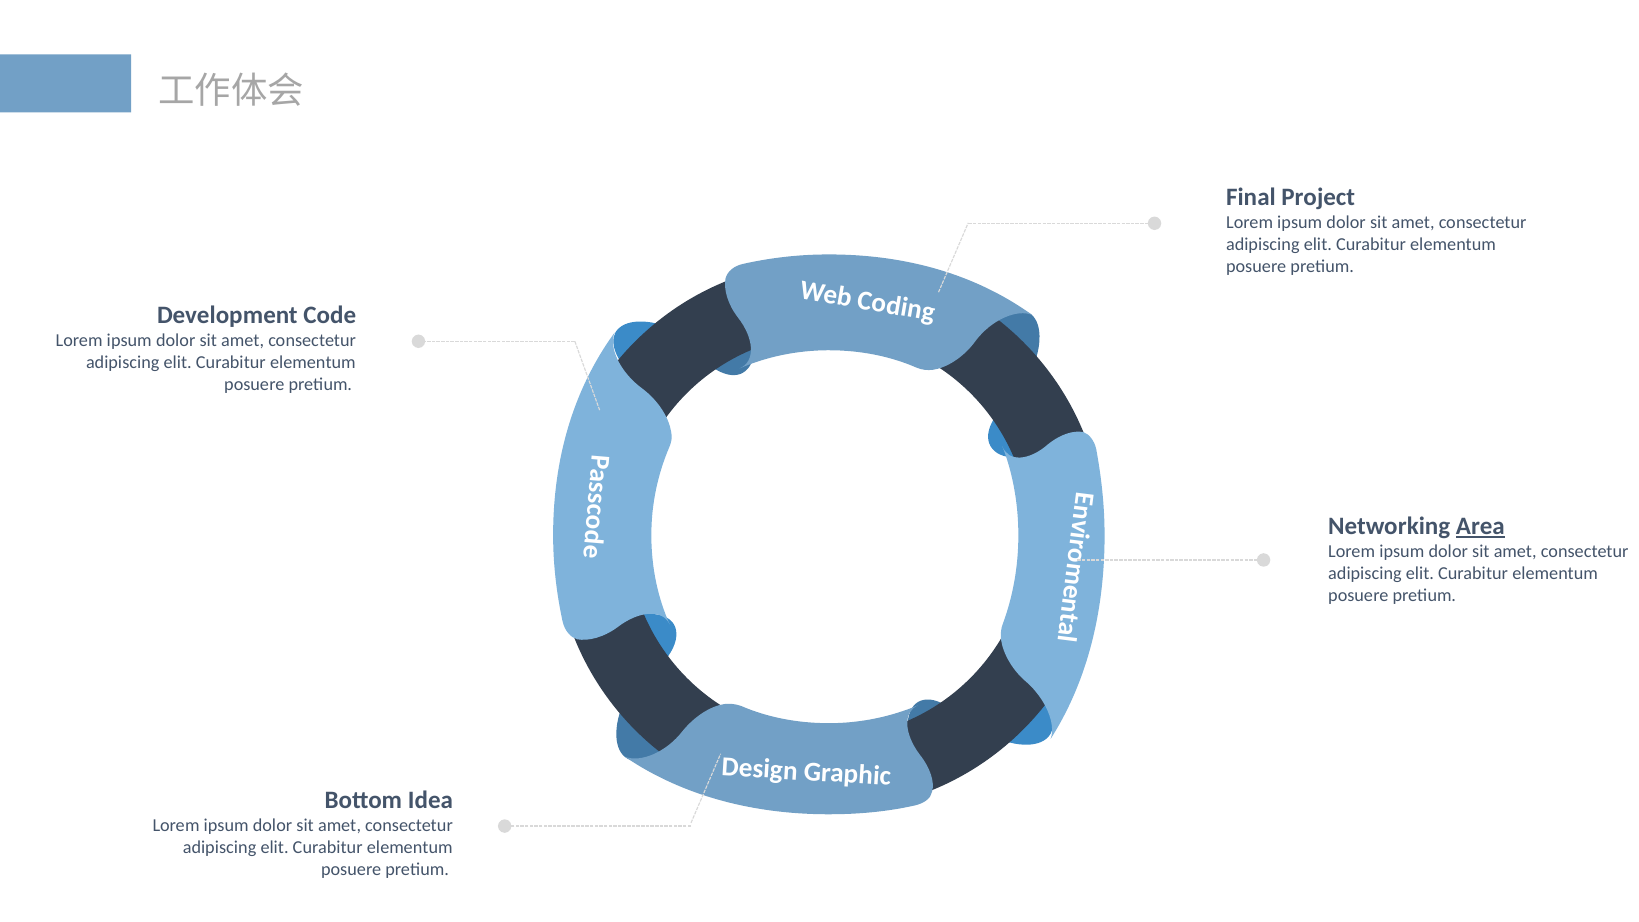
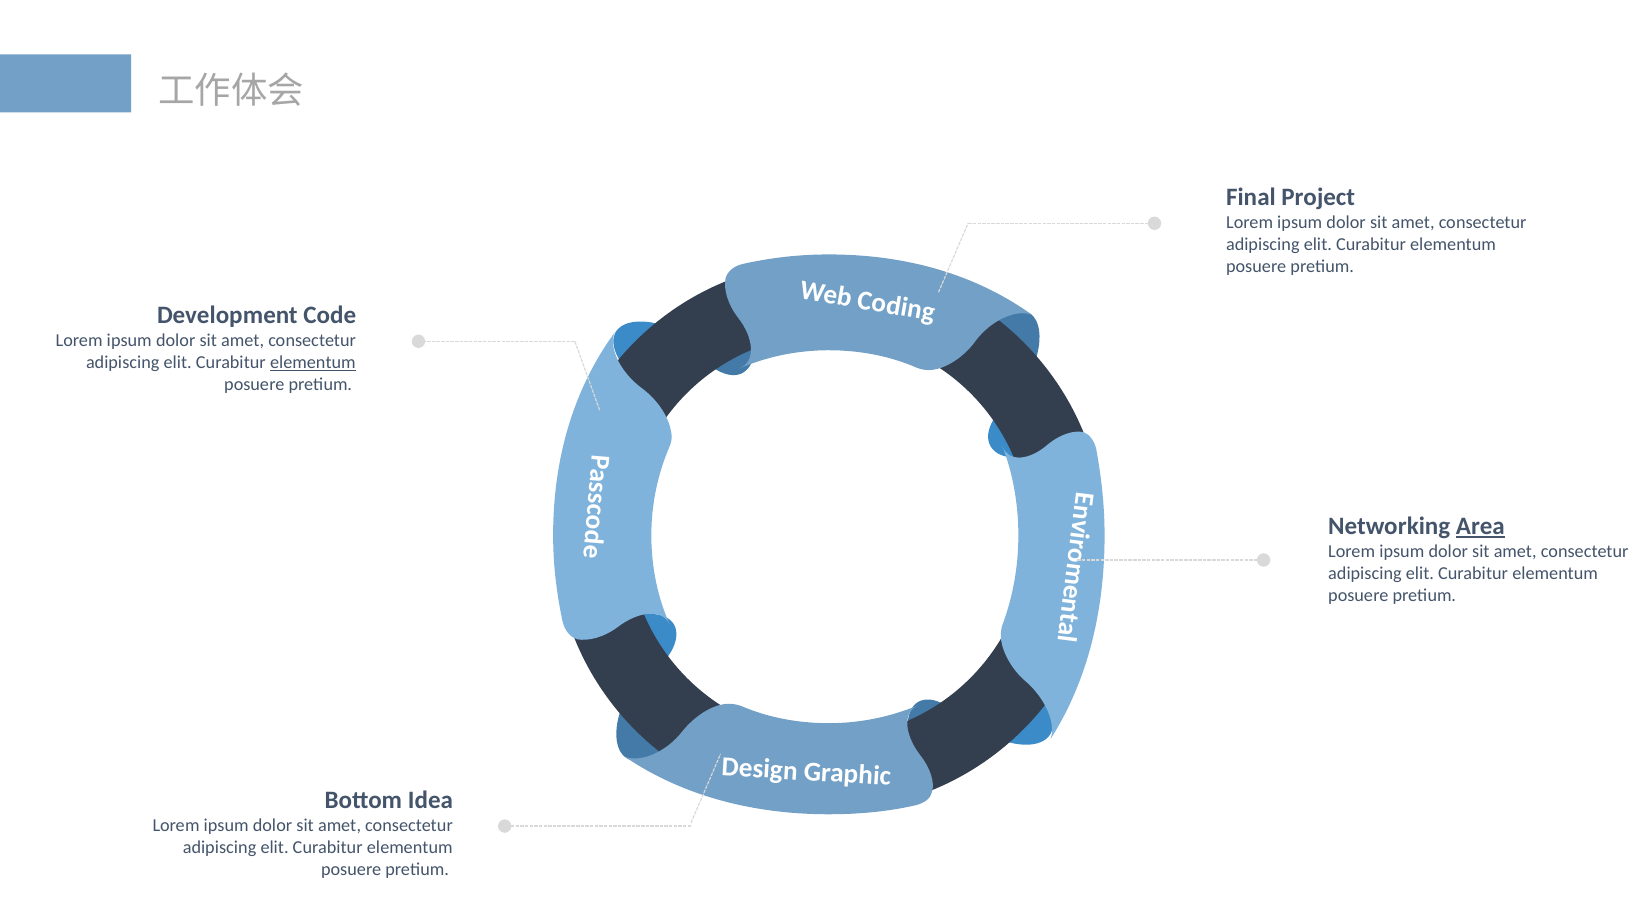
elementum underline: none -> present (313, 363)
